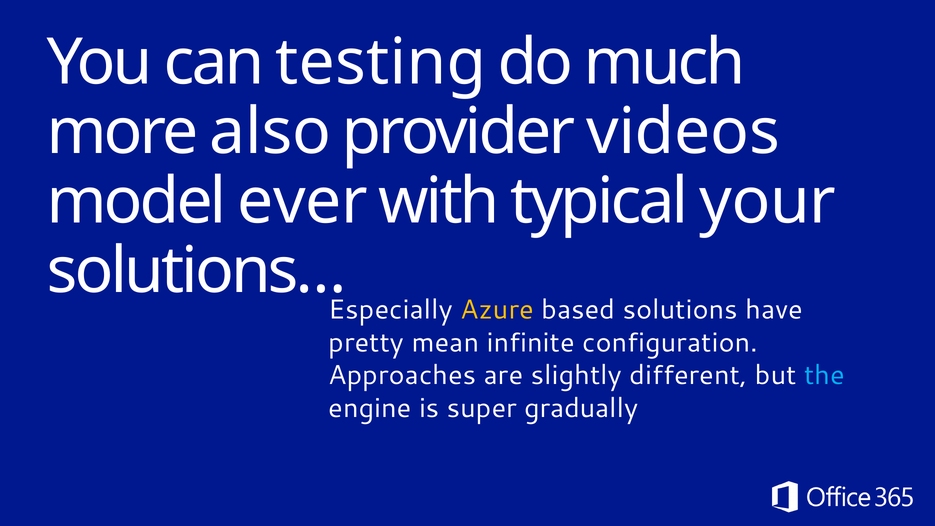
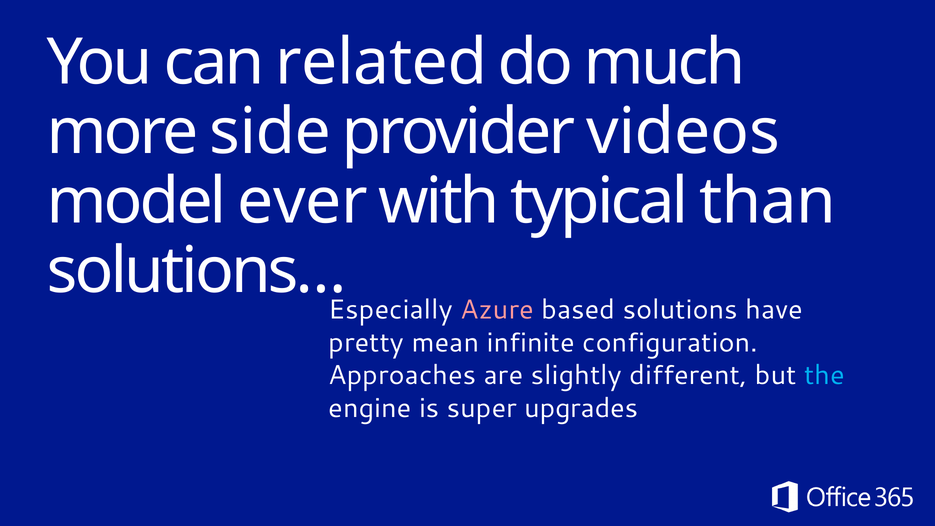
testing: testing -> related (381, 63)
also: also -> side (270, 132)
your: your -> than (768, 202)
Azure colour: yellow -> pink (497, 310)
gradually: gradually -> upgrades (581, 408)
